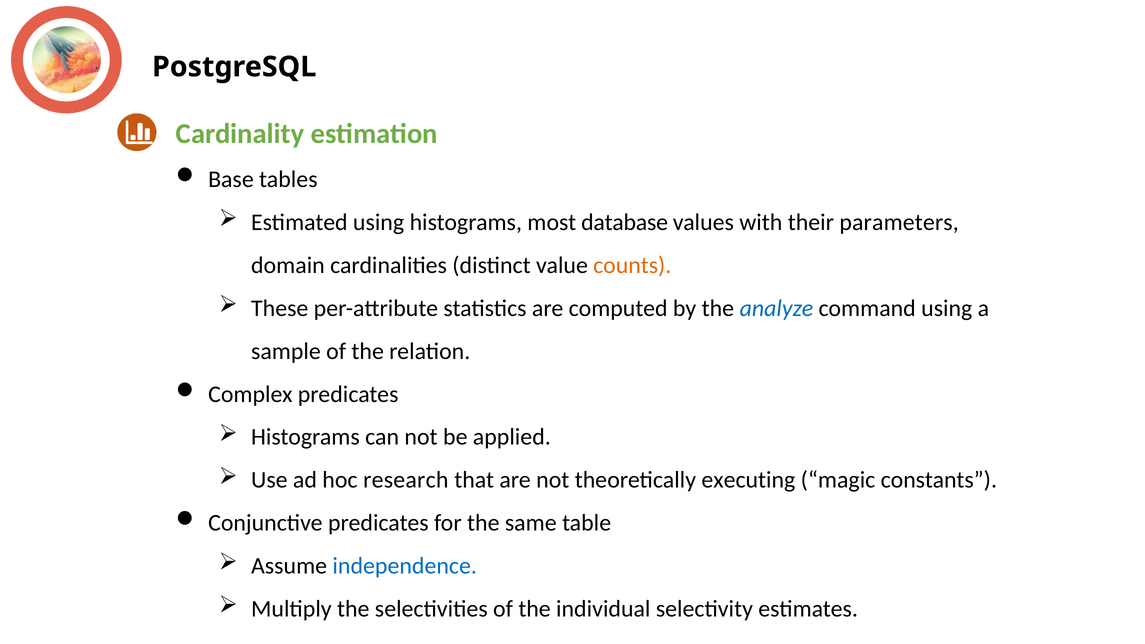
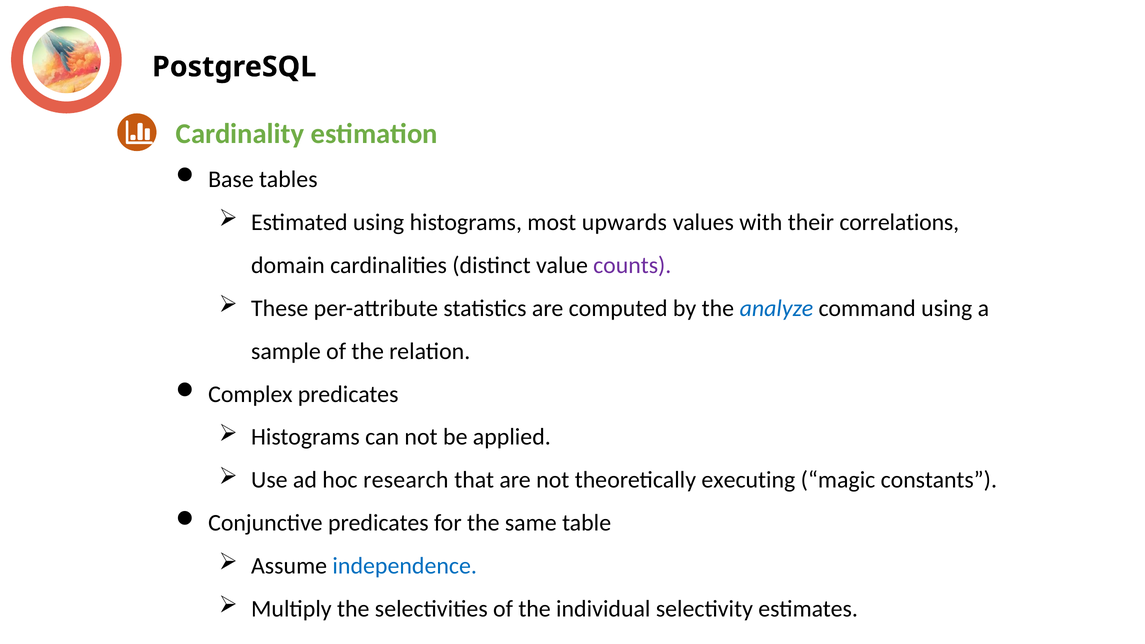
database: database -> upwards (624, 222)
parameters: parameters -> correlations (899, 222)
counts colour: orange -> purple (632, 265)
